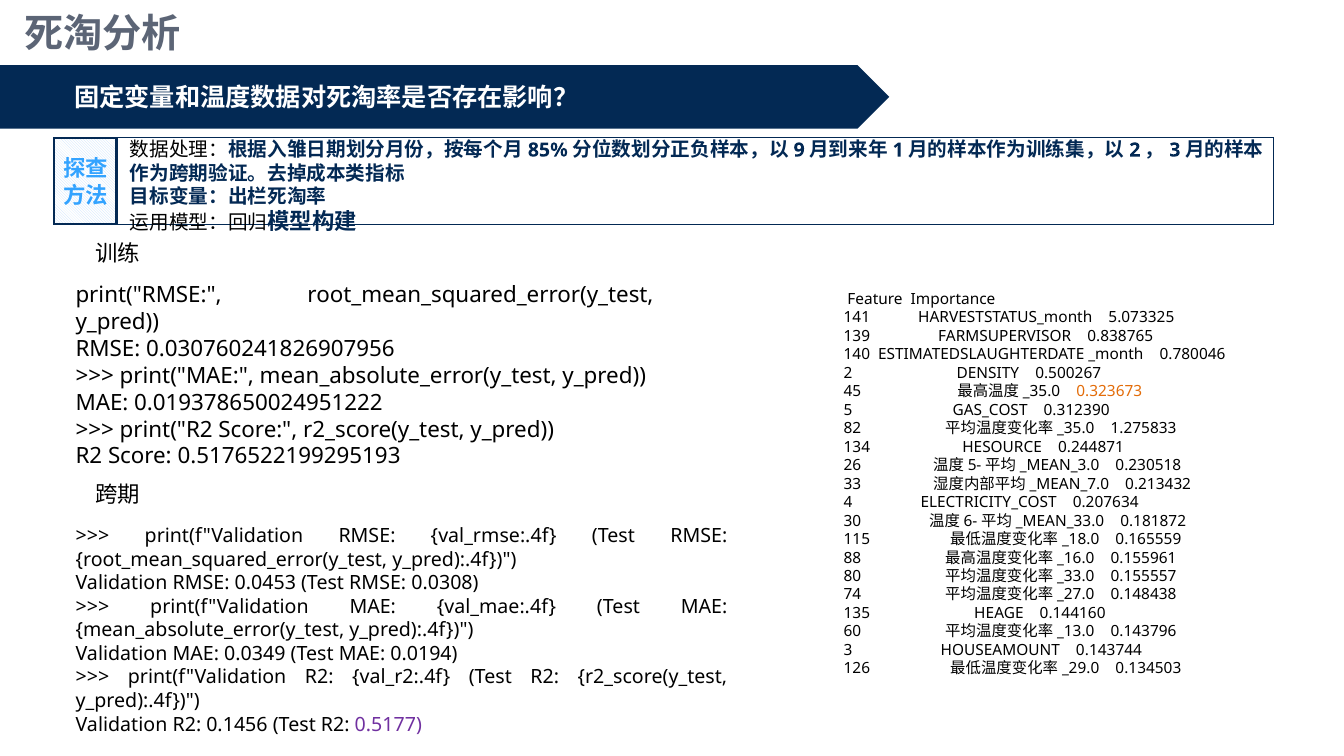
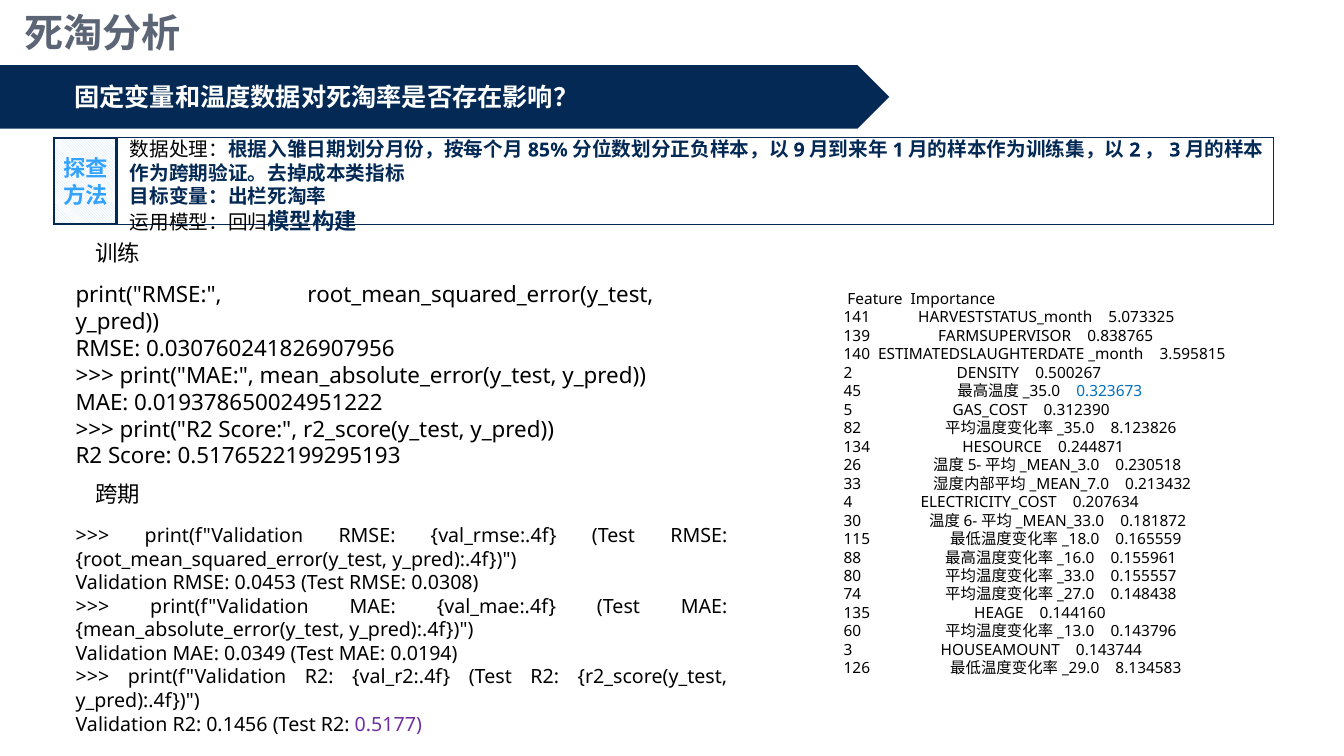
0.780046: 0.780046 -> 3.595815 (1193, 355)
0.323673 colour: orange -> blue (1109, 391)
1.275833: 1.275833 -> 8.123826 (1144, 428)
0.134503: 0.134503 -> 8.134583 (1148, 669)
